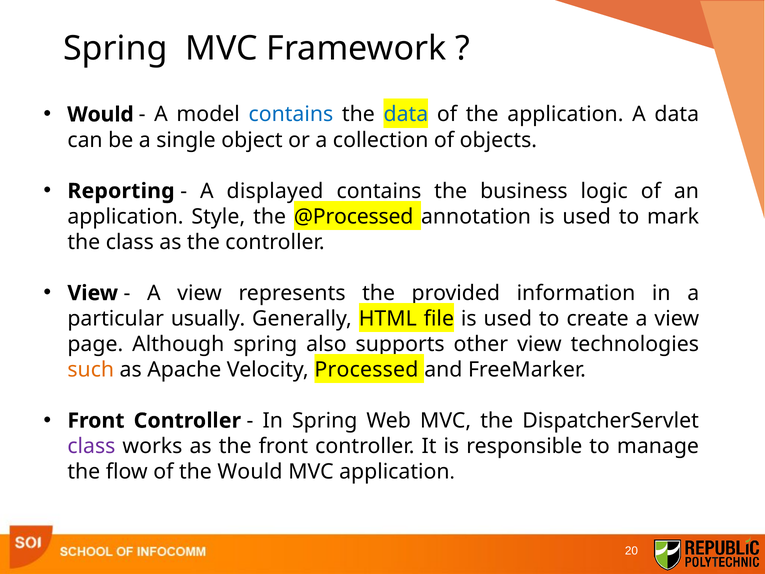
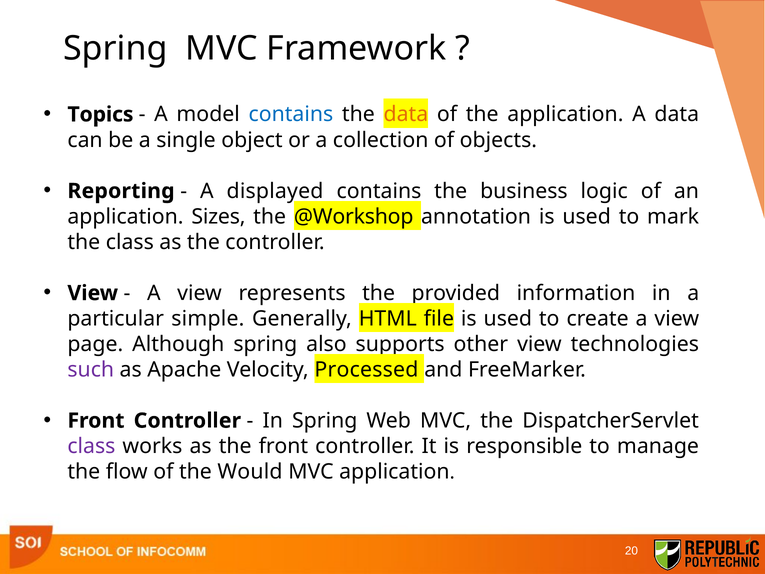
Would: Would -> Topics (100, 114)
data colour: blue -> orange (406, 114)
Style: Style -> Sizes (218, 216)
@Processed: @Processed -> @Workshop (354, 216)
usually: usually -> simple (208, 319)
such colour: orange -> purple (91, 370)
